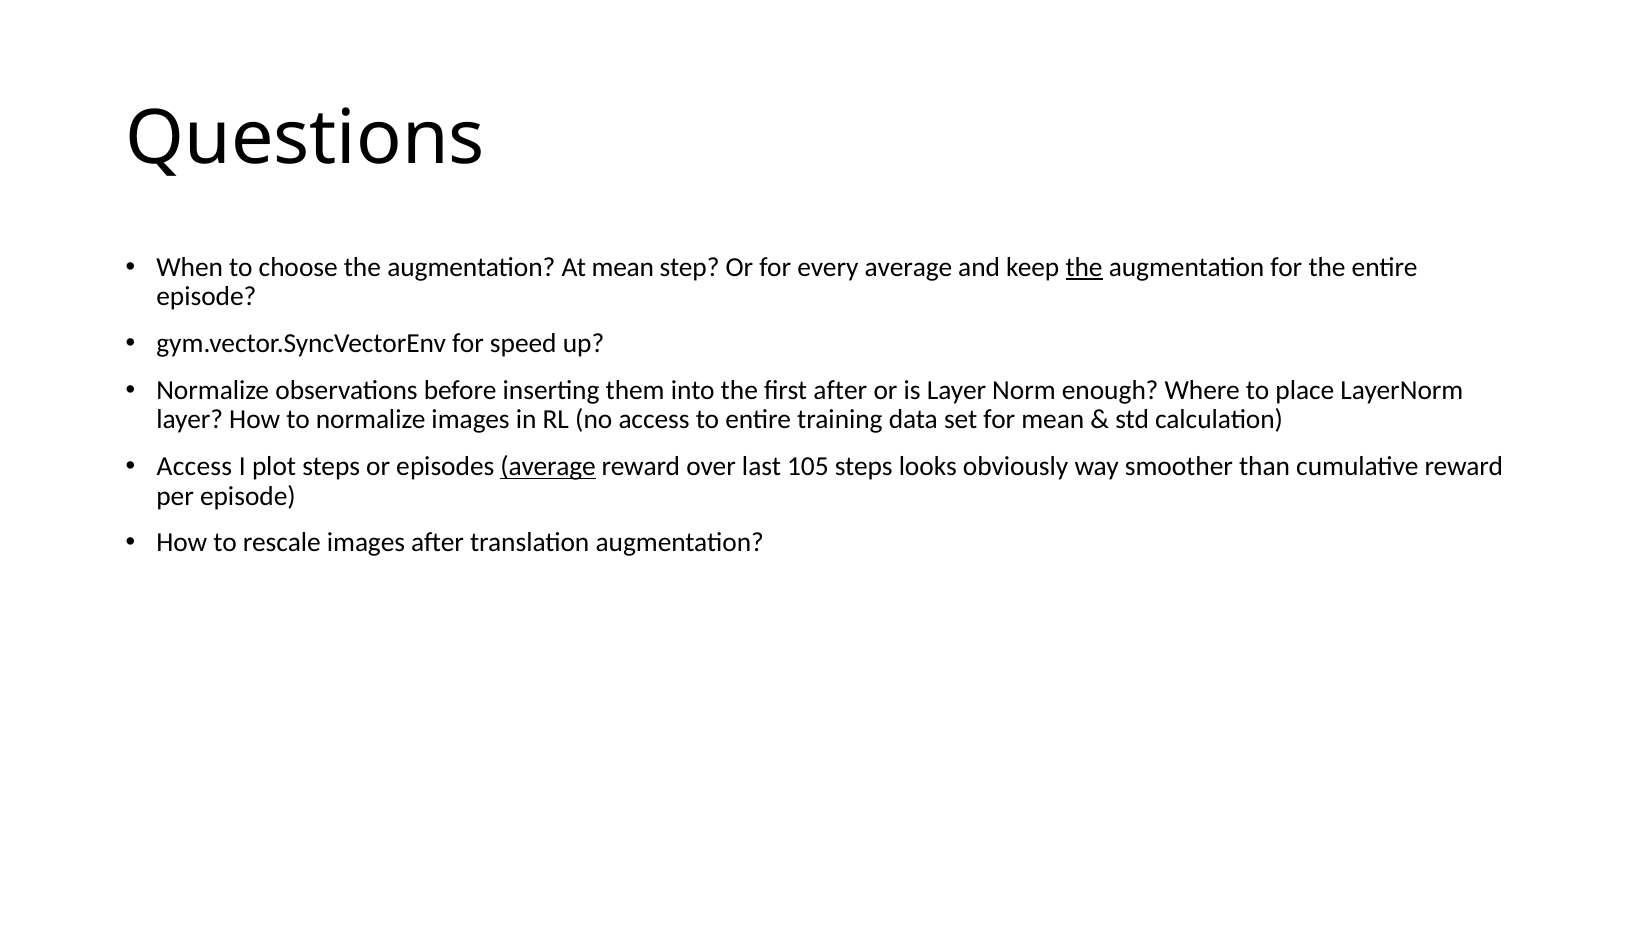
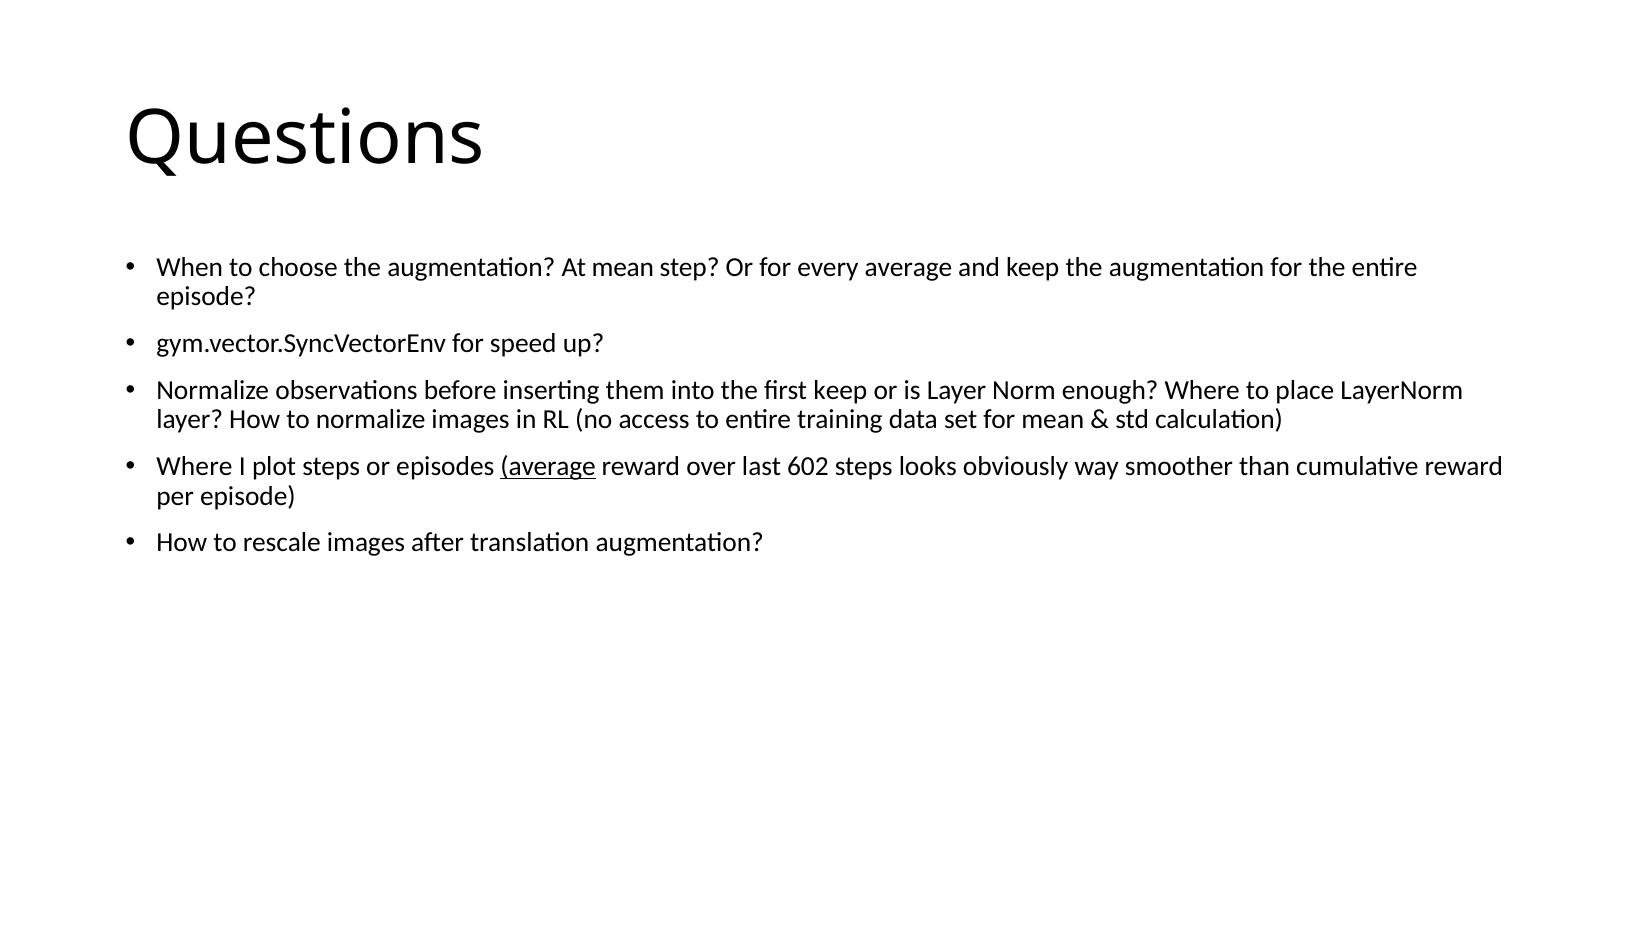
the underline: present -> none (1084, 267)
first after: after -> keep (840, 390)
Access: Access -> Where (195, 467)
105: 105 -> 602 (808, 467)
